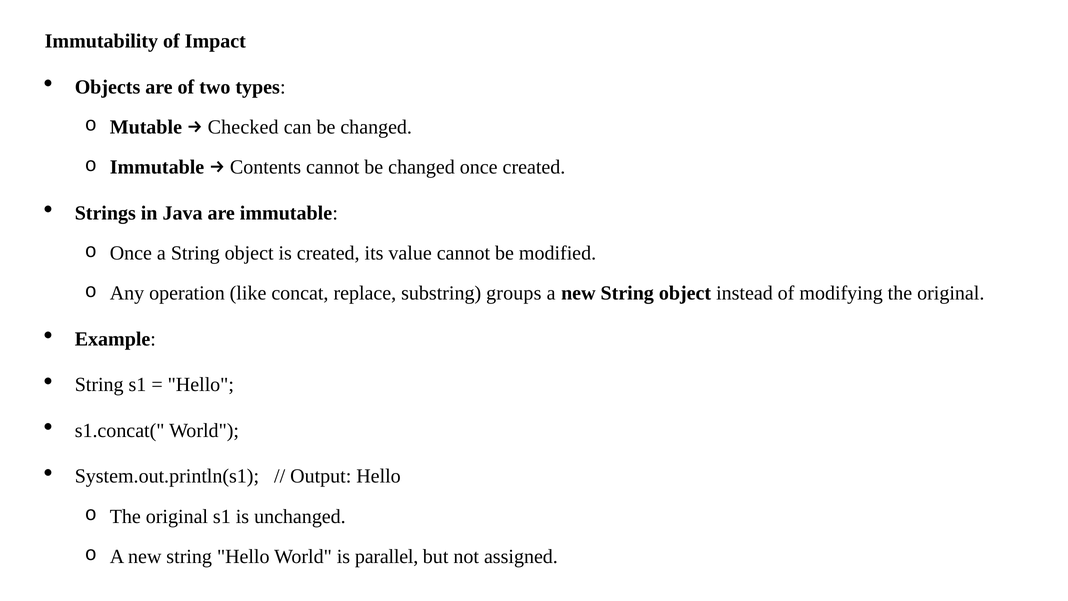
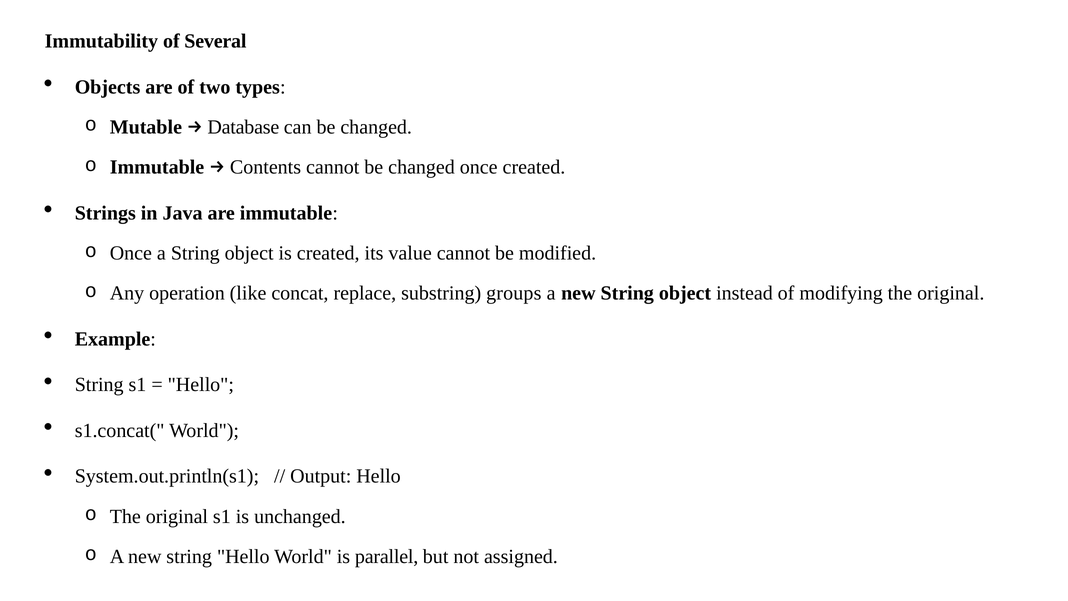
Impact: Impact -> Several (215, 41)
Checked: Checked -> Database (243, 127)
